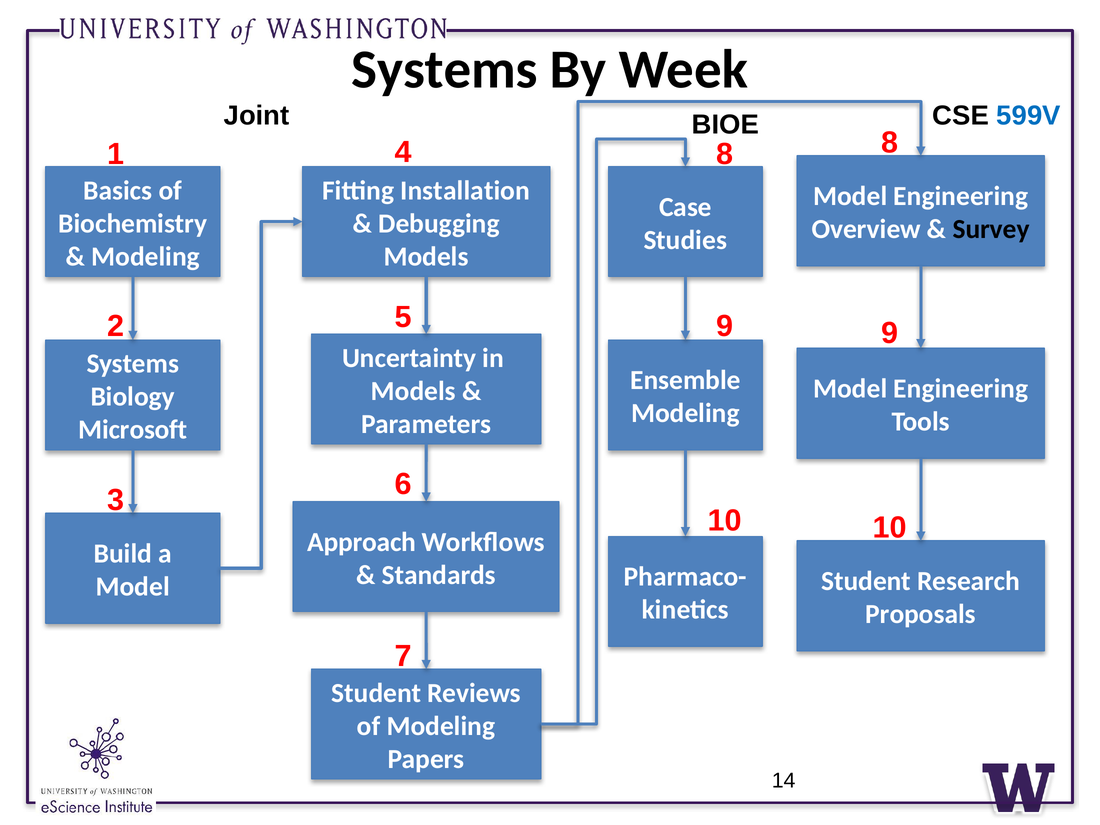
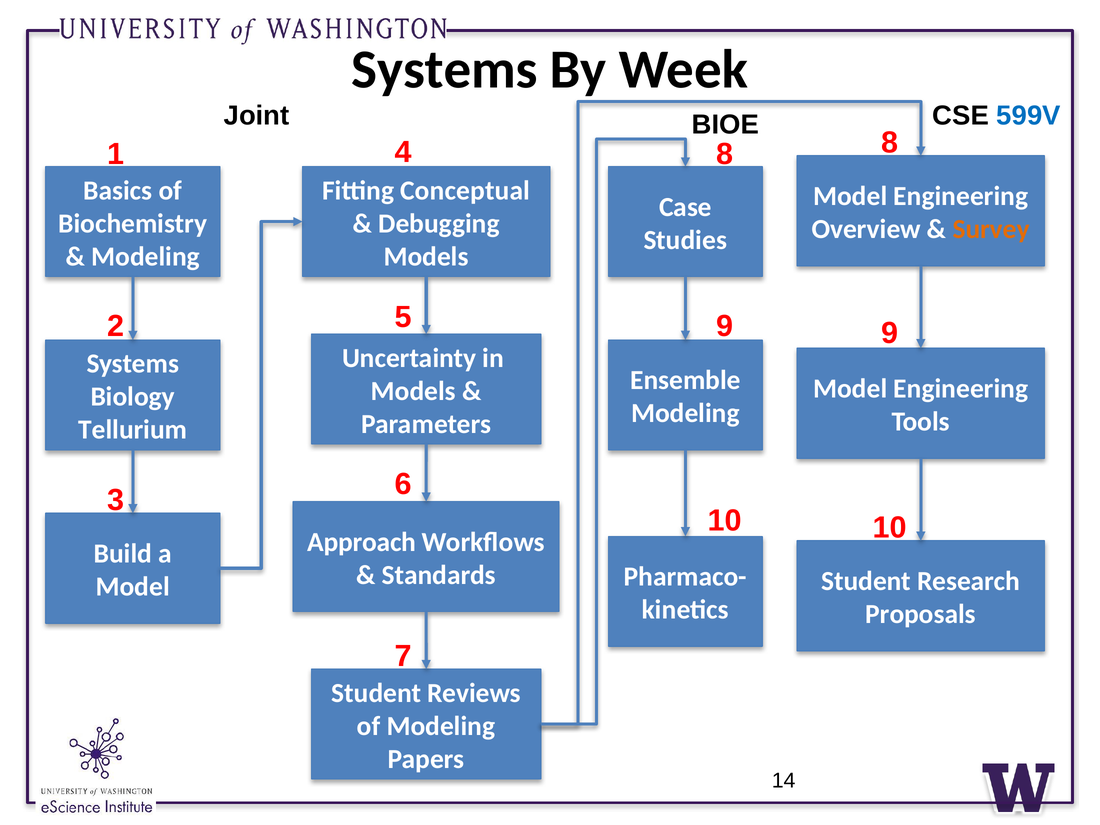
Installation: Installation -> Conceptual (465, 191)
Survey colour: black -> orange (991, 229)
Microsoft: Microsoft -> Tellurium (133, 430)
